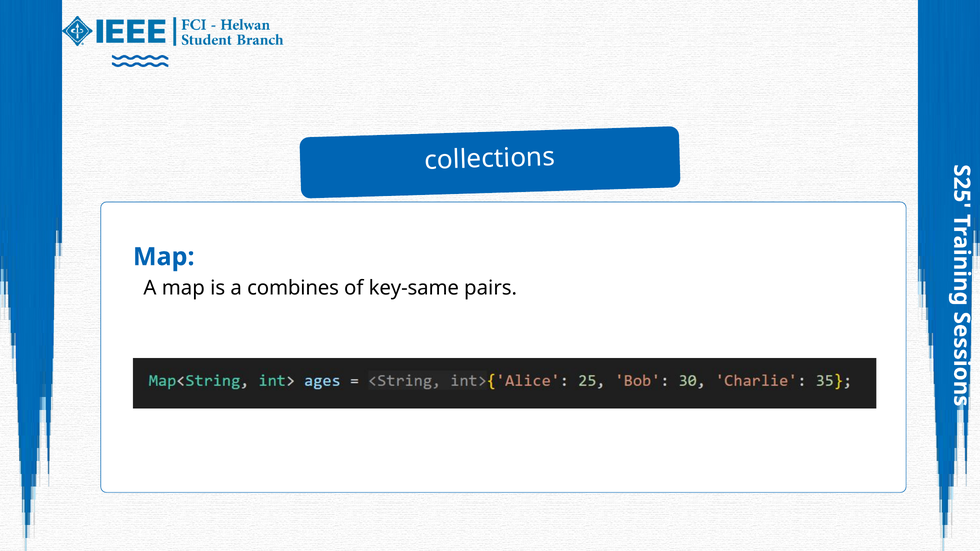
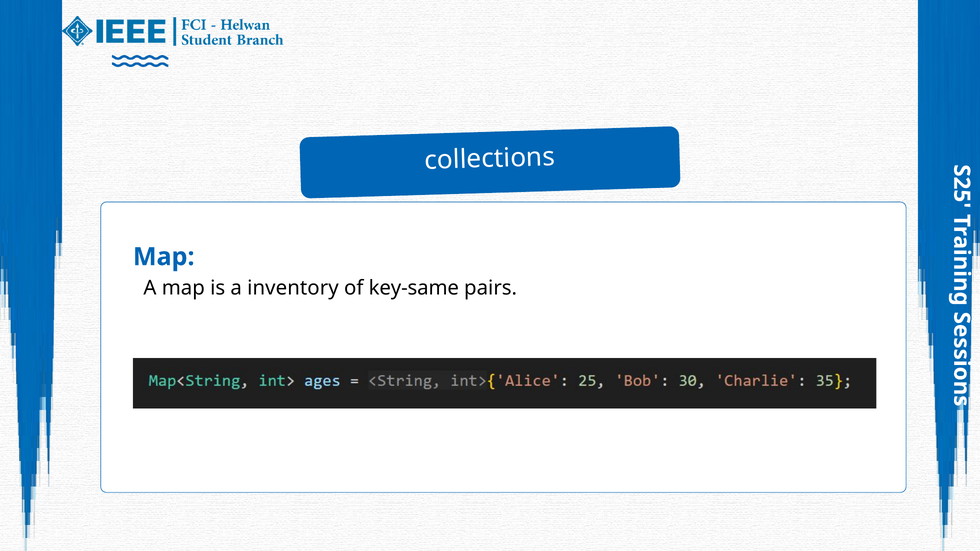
combines: combines -> inventory (293, 288)
